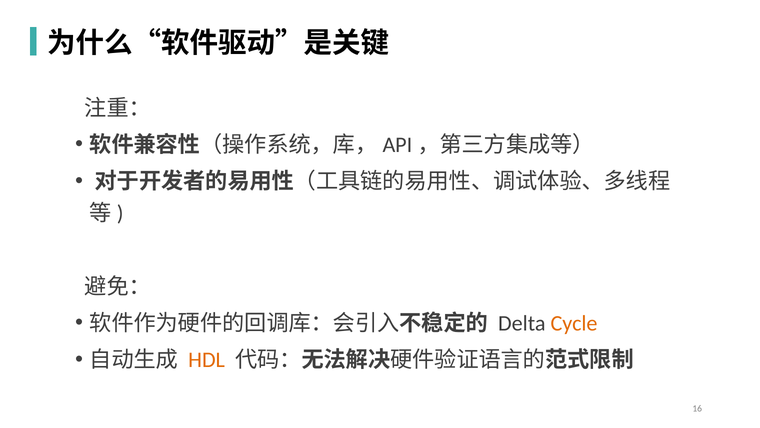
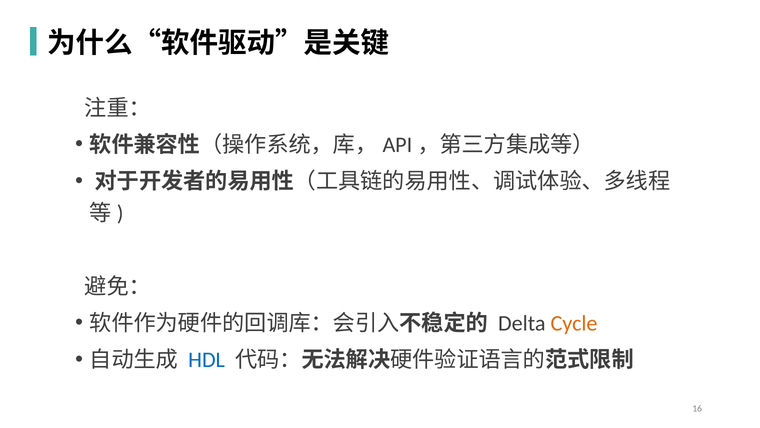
HDL colour: orange -> blue (207, 360)
